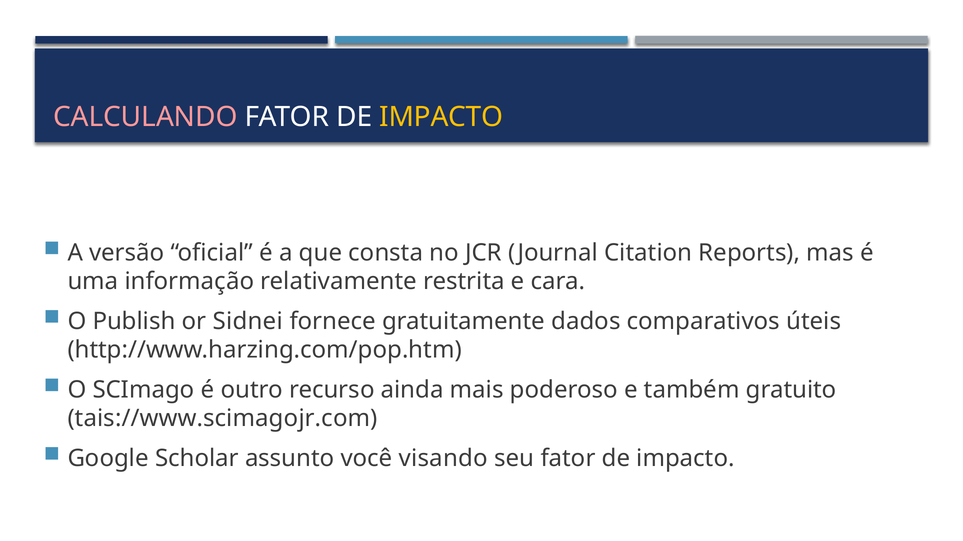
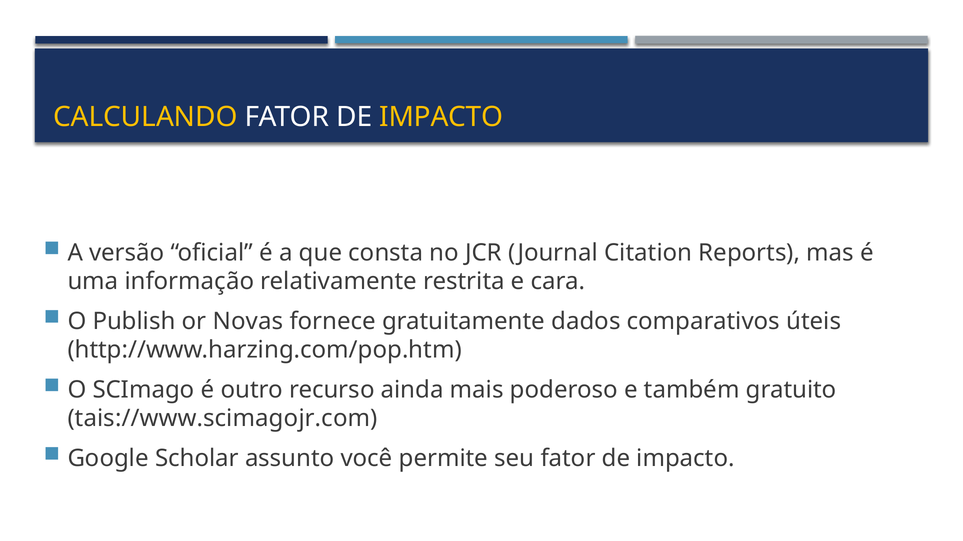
CALCULANDO colour: pink -> yellow (145, 117)
Sidnei: Sidnei -> Novas (248, 321)
visando: visando -> permite (443, 459)
